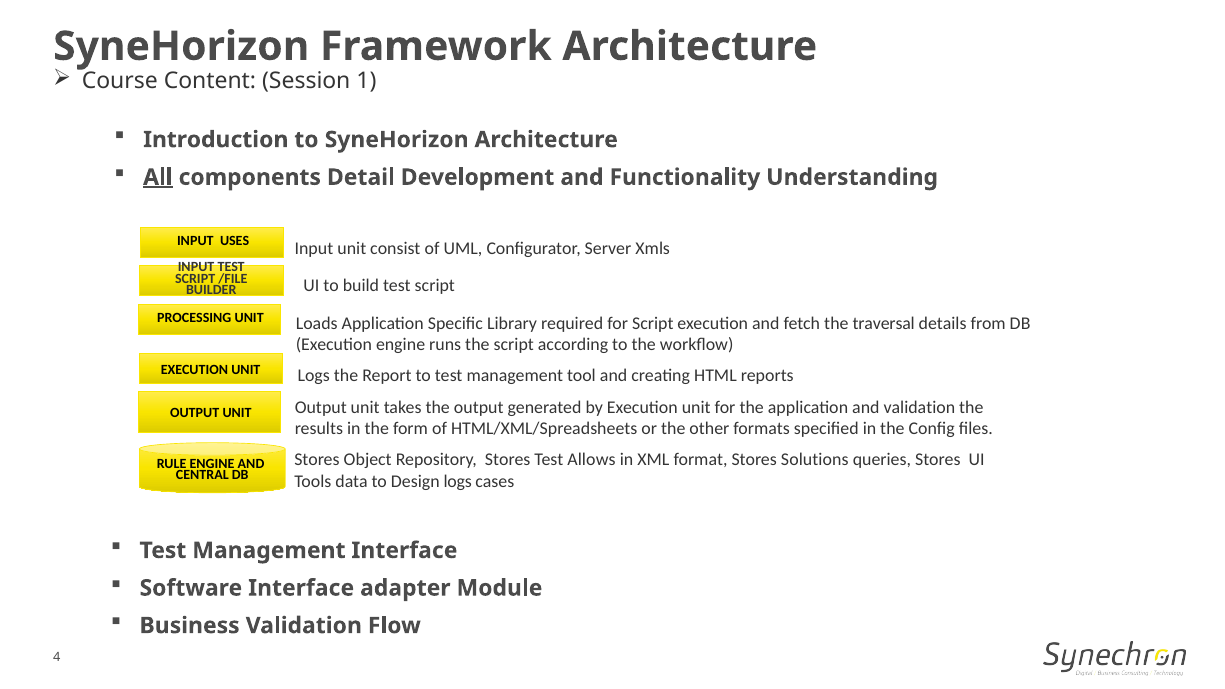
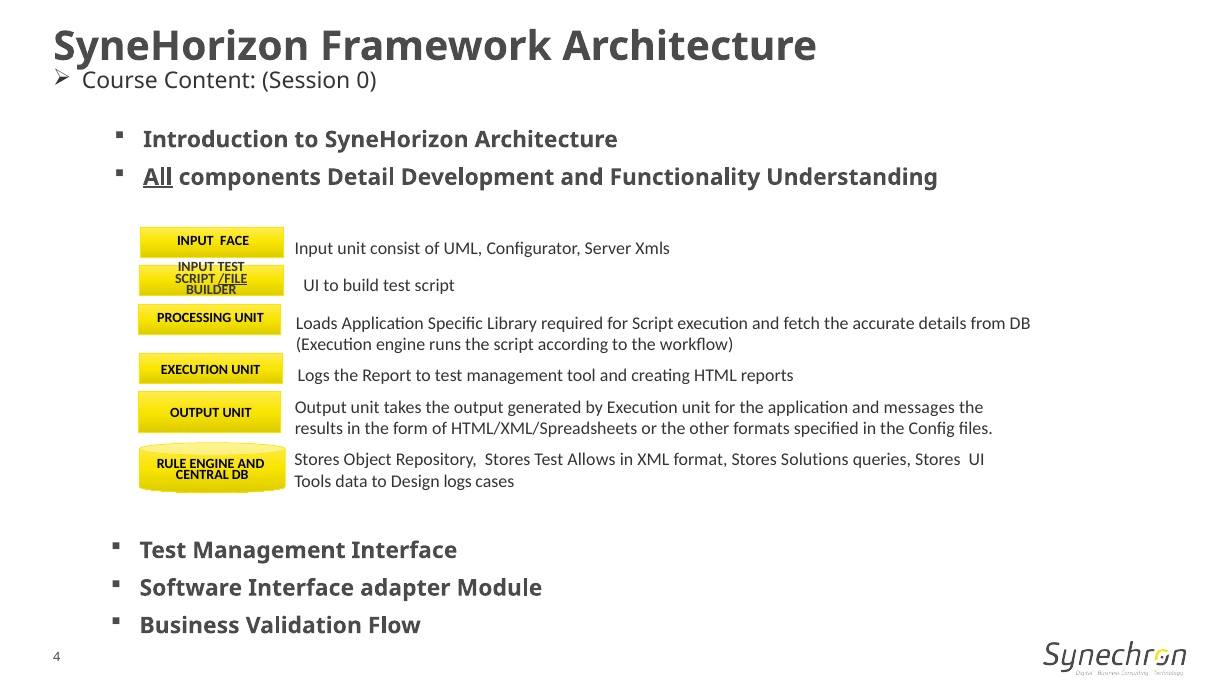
1: 1 -> 0 (366, 81)
USES: USES -> FACE (235, 241)
/FILE underline: none -> present (233, 278)
traversal: traversal -> accurate (884, 323)
and validation: validation -> messages (919, 407)
